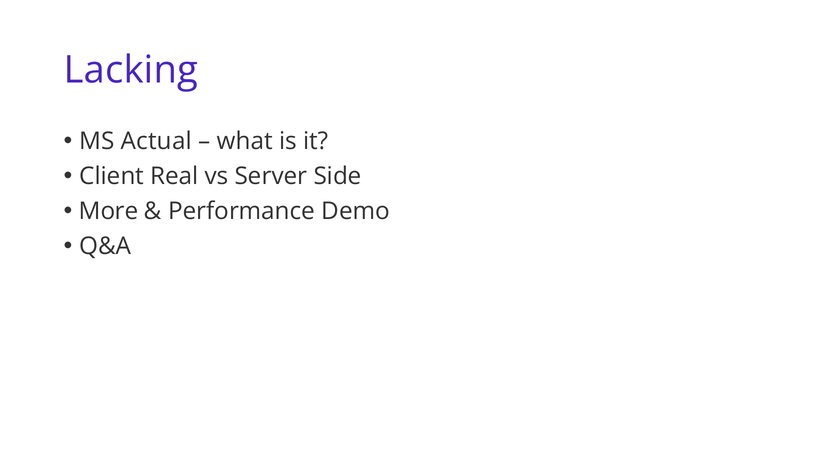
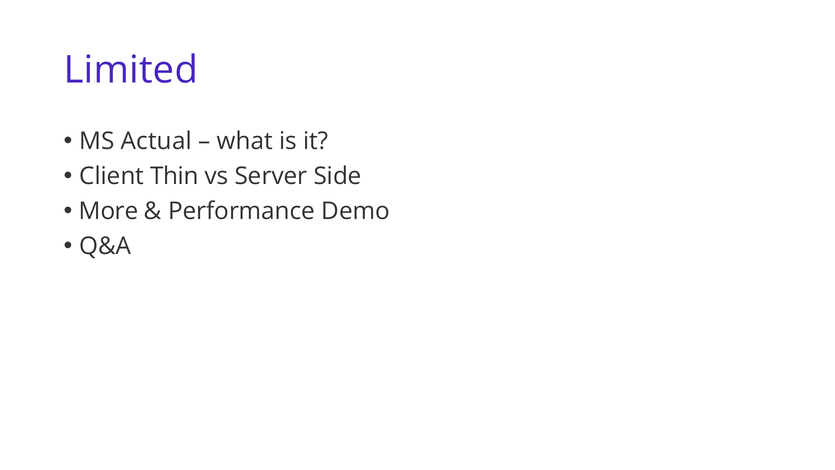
Lacking: Lacking -> Limited (131, 70)
Real: Real -> Thin (174, 176)
